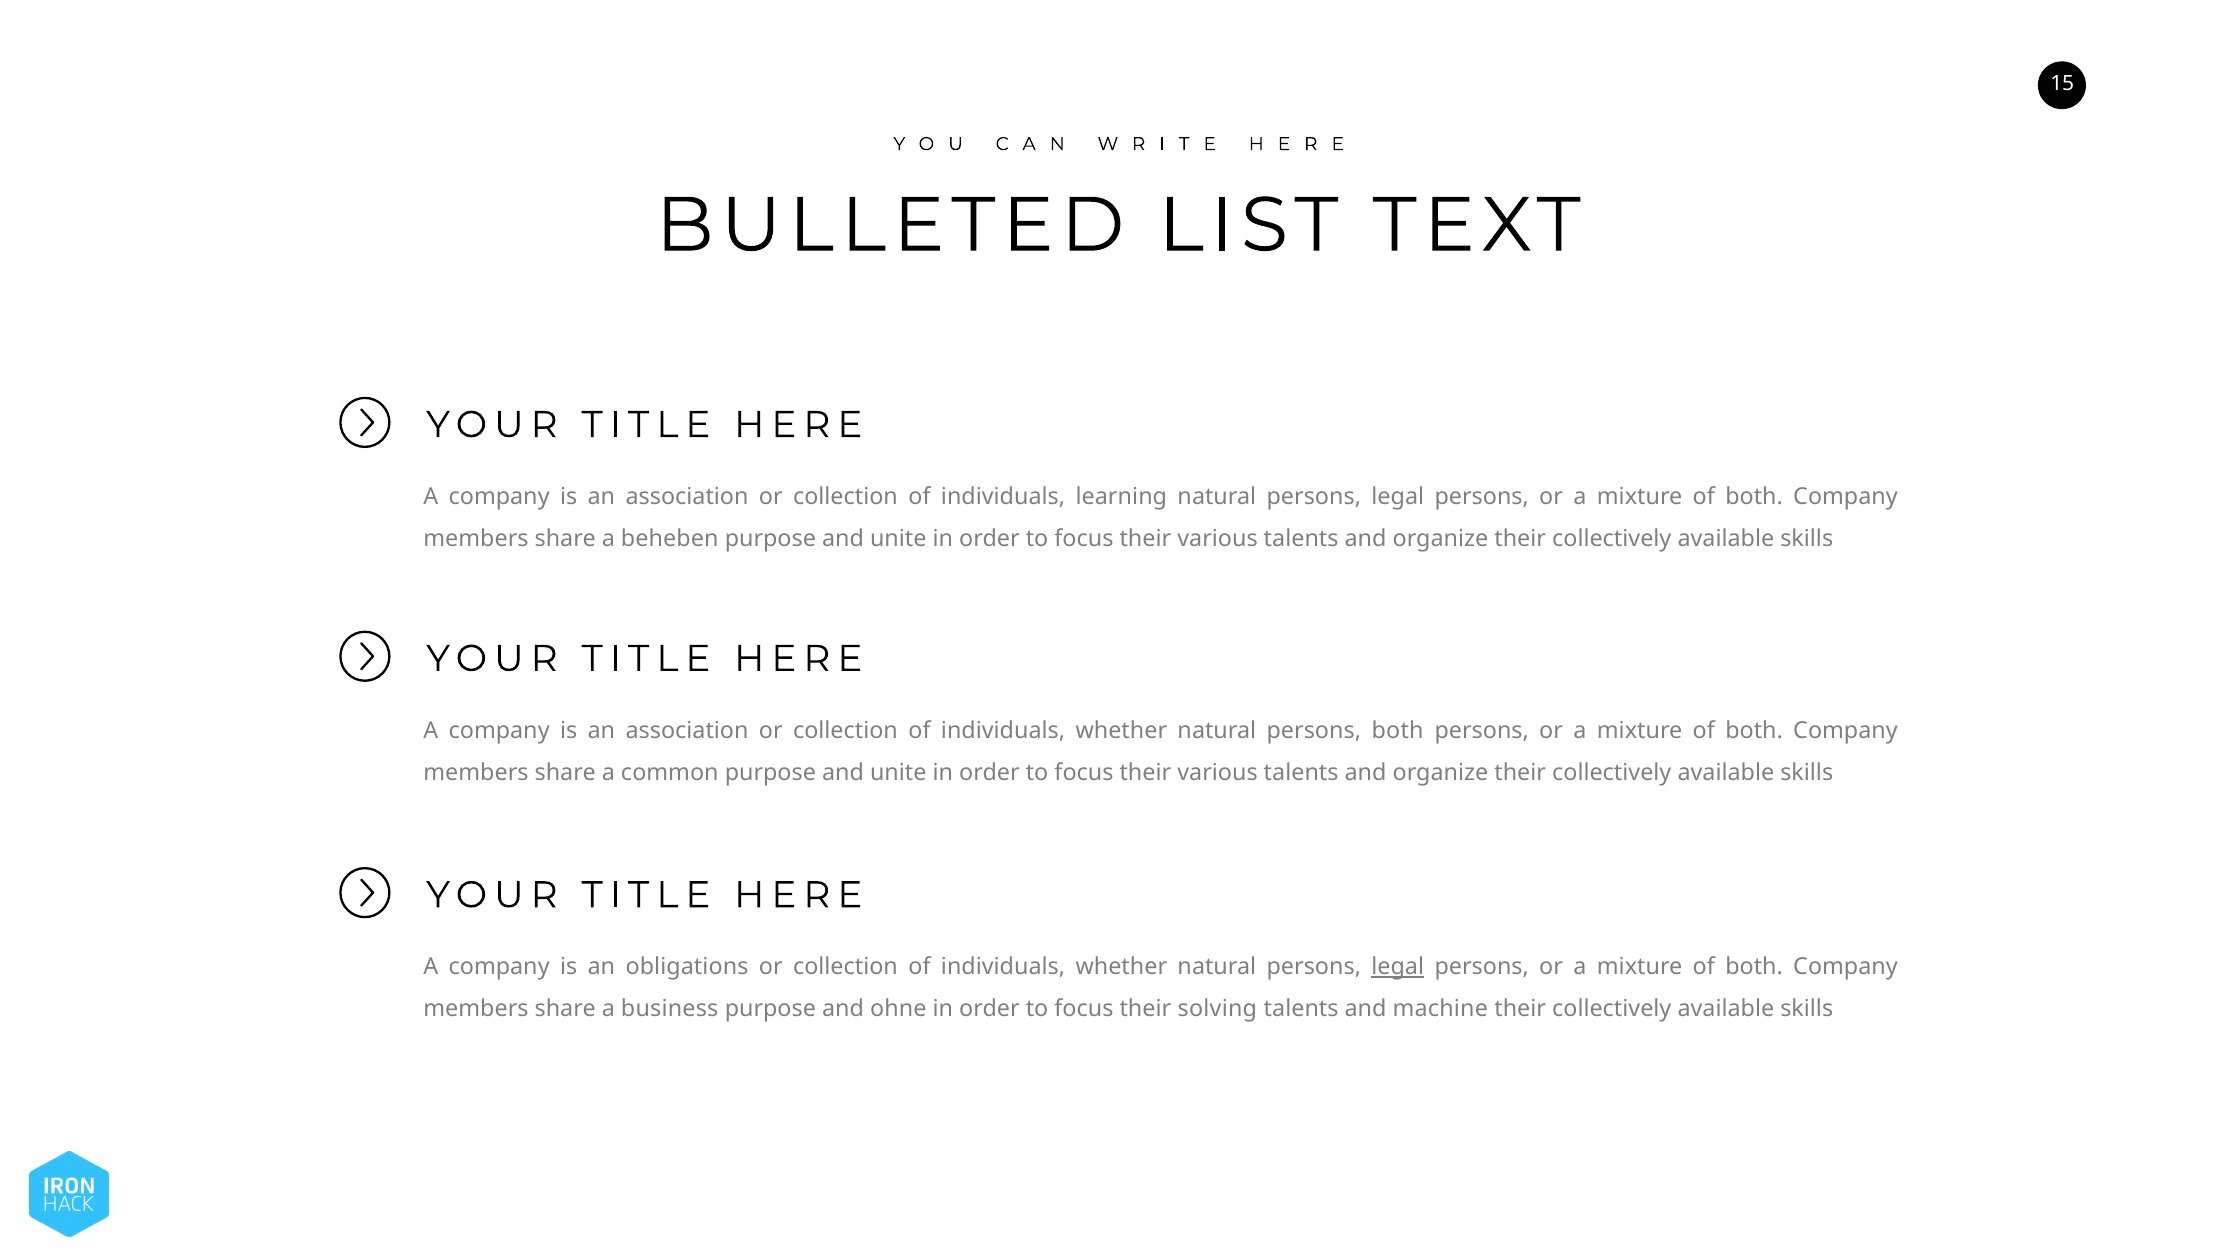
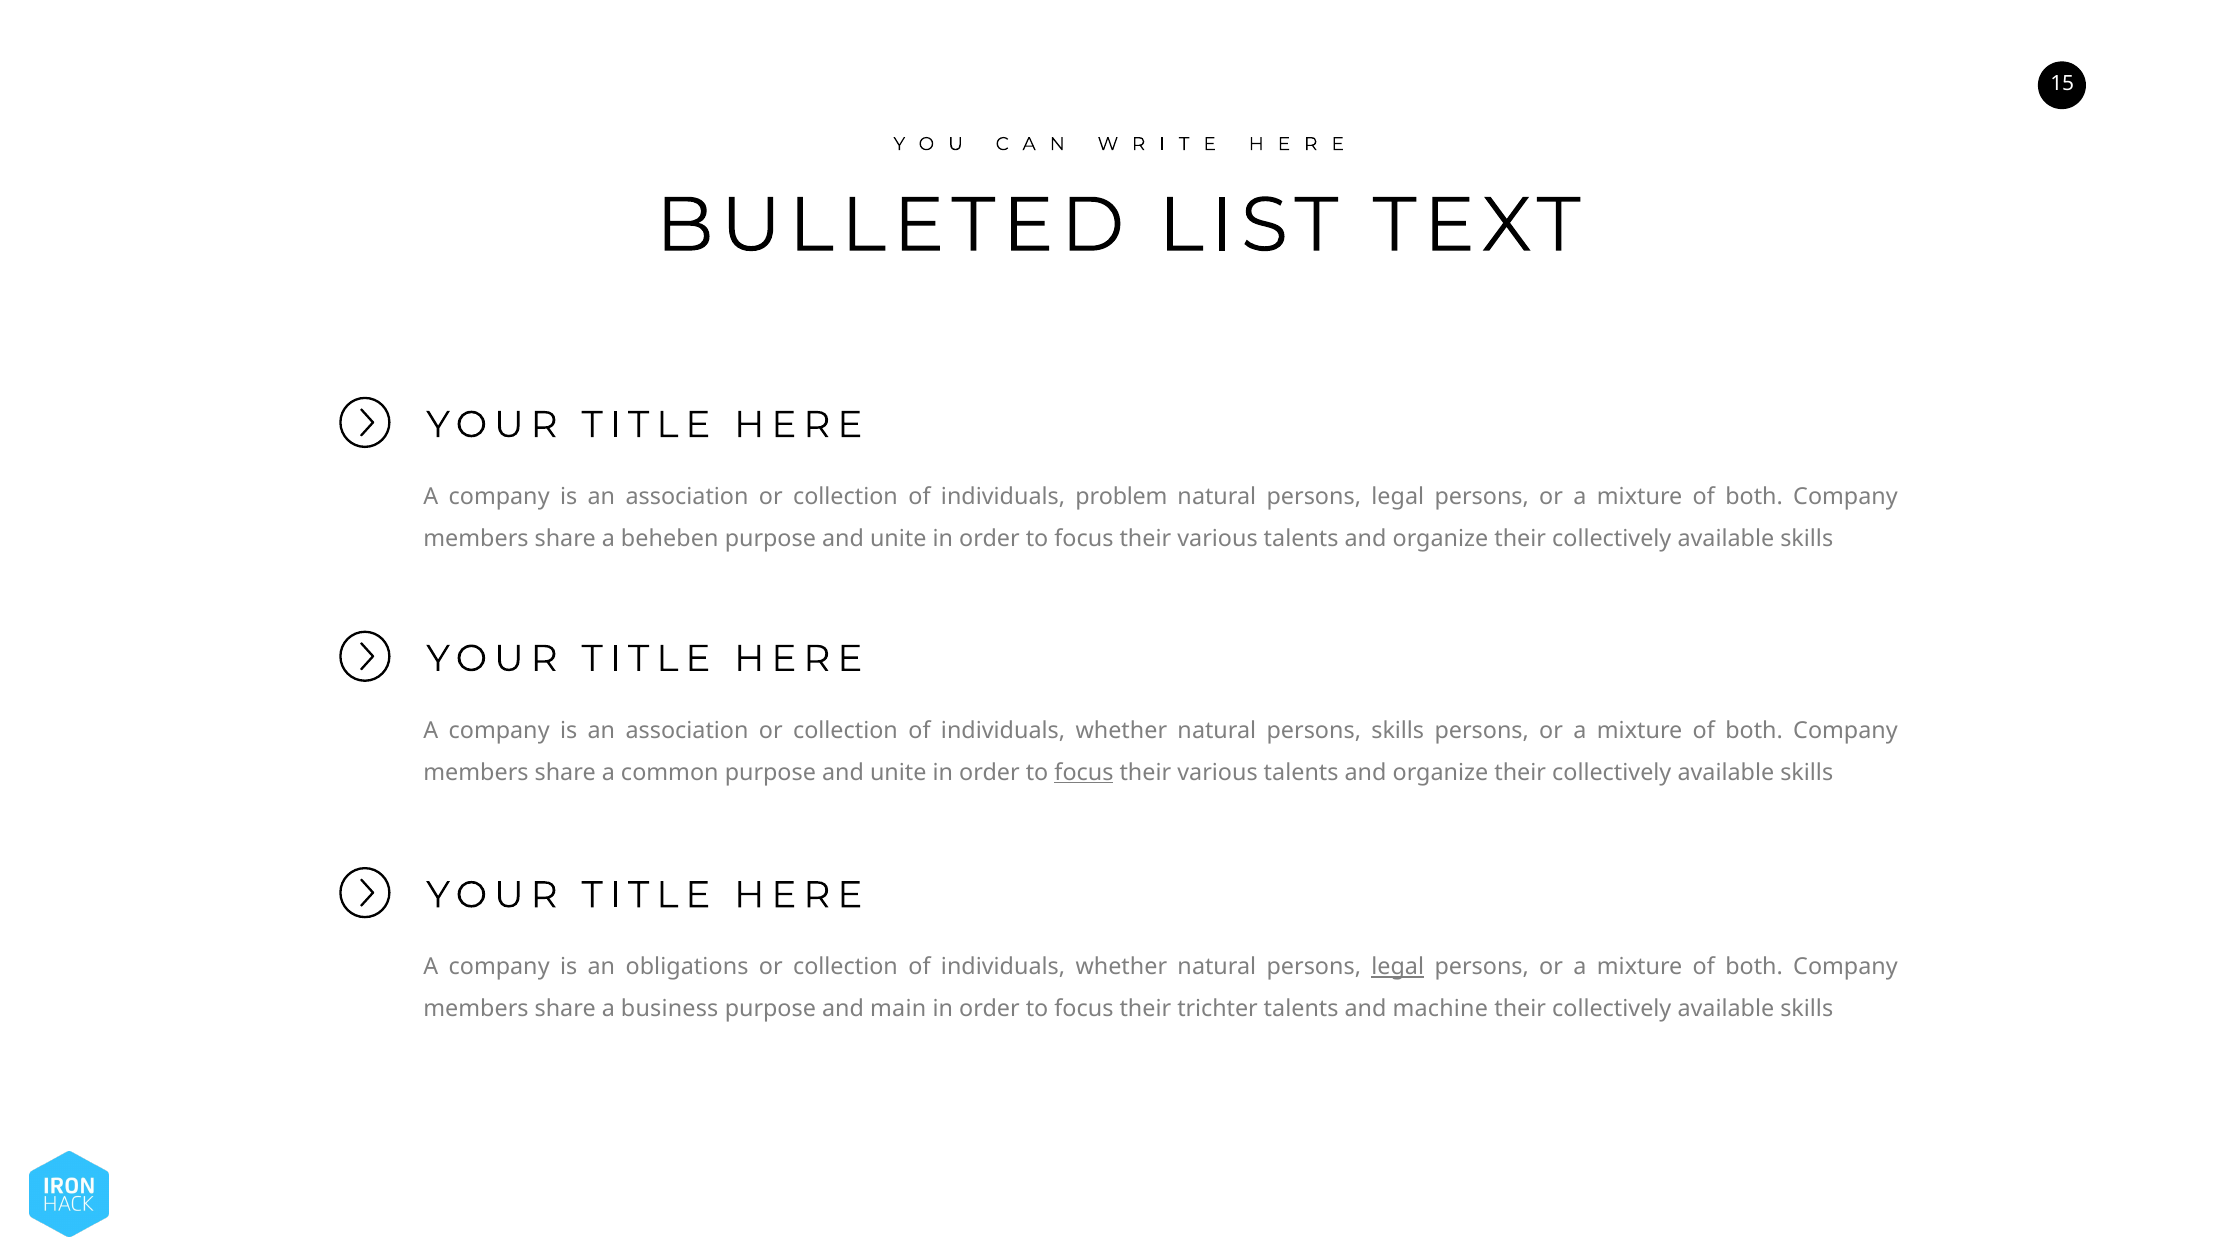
learning: learning -> problem (1121, 497)
persons both: both -> skills (1398, 731)
focus underline: none -> present (1084, 773)
ohne: ohne -> main (898, 1009)
solving: solving -> trichter (1218, 1009)
